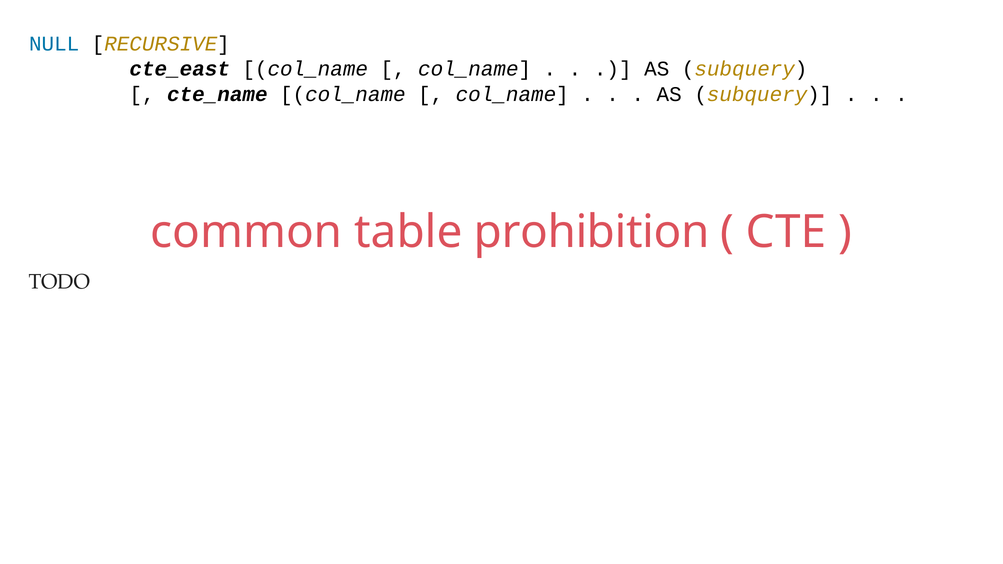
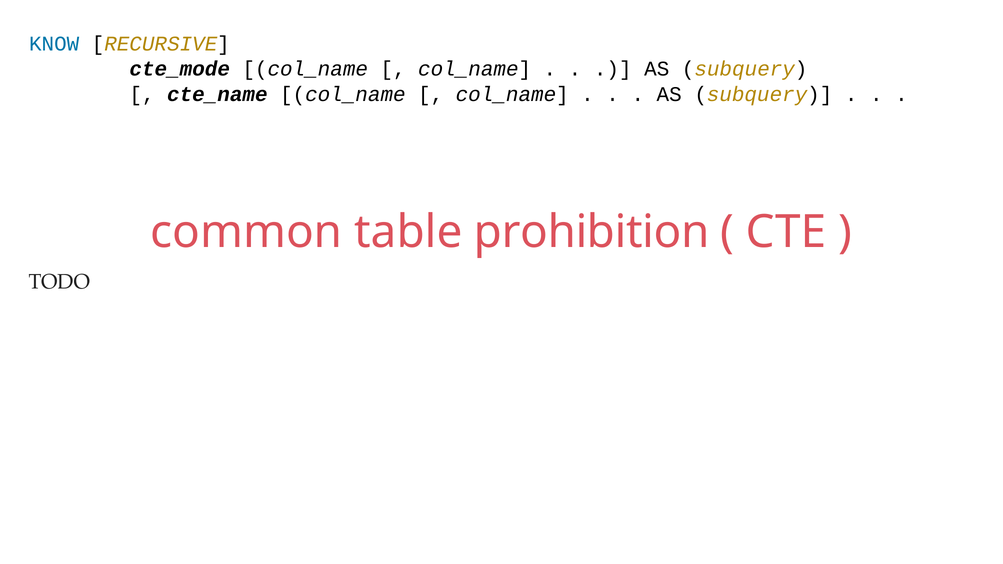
NULL: NULL -> KNOW (54, 44)
cte_east: cte_east -> cte_mode (180, 69)
